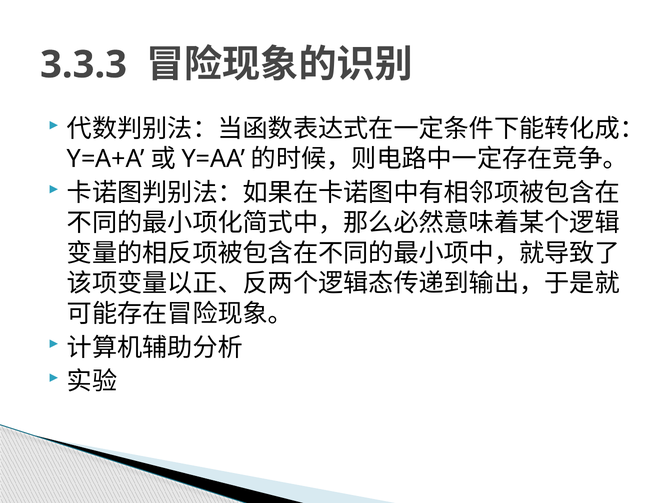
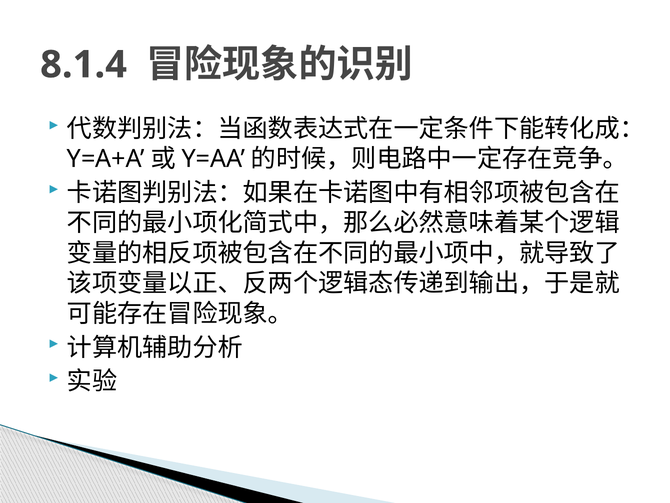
3.3.3: 3.3.3 -> 8.1.4 (84, 65)
